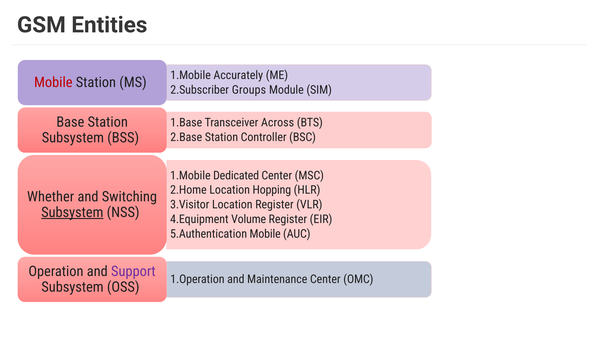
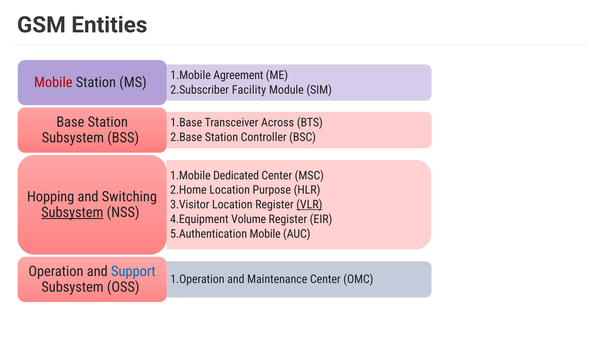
Accurately: Accurately -> Agreement (238, 75)
Groups: Groups -> Facility (249, 90)
Hopping: Hopping -> Purpose (272, 190)
Whether: Whether -> Hopping (51, 197)
VLR underline: none -> present (309, 205)
Support colour: purple -> blue (133, 271)
